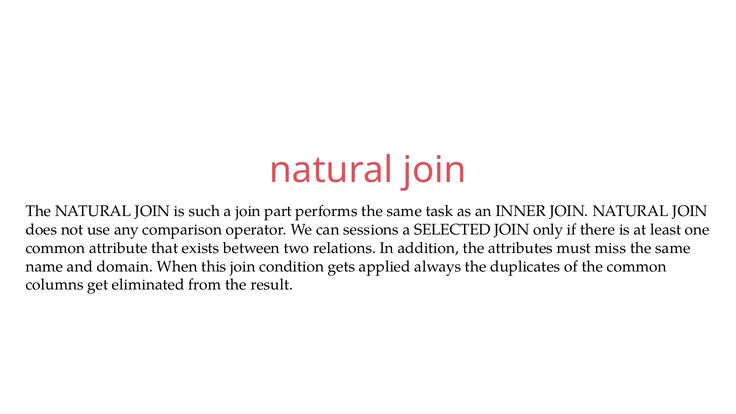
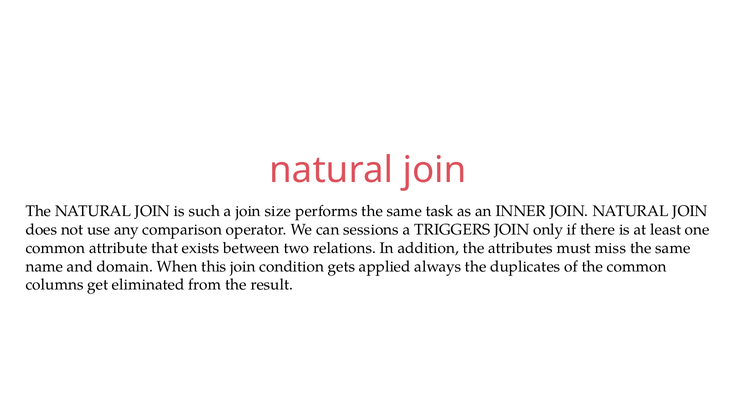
part: part -> size (278, 211)
SELECTED: SELECTED -> TRIGGERS (452, 230)
